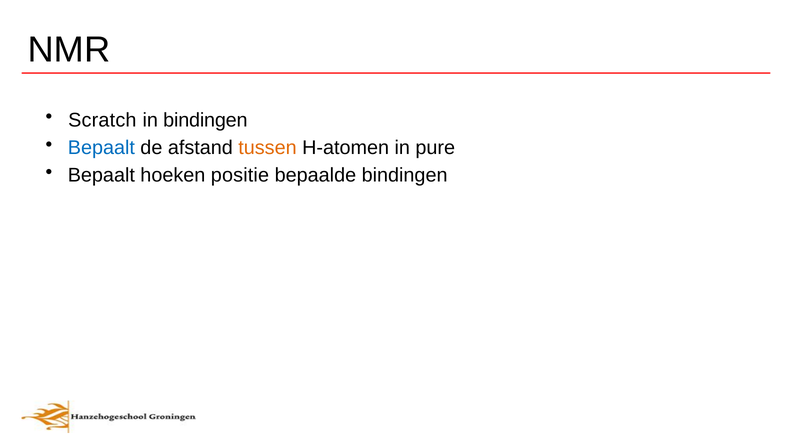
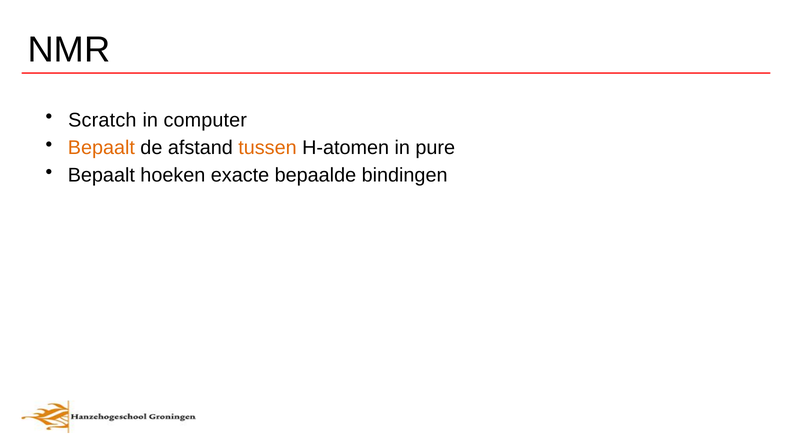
in bindingen: bindingen -> computer (205, 120)
Bepaalt colour: blue -> orange (101, 148)
positie: positie -> exacte (240, 176)
